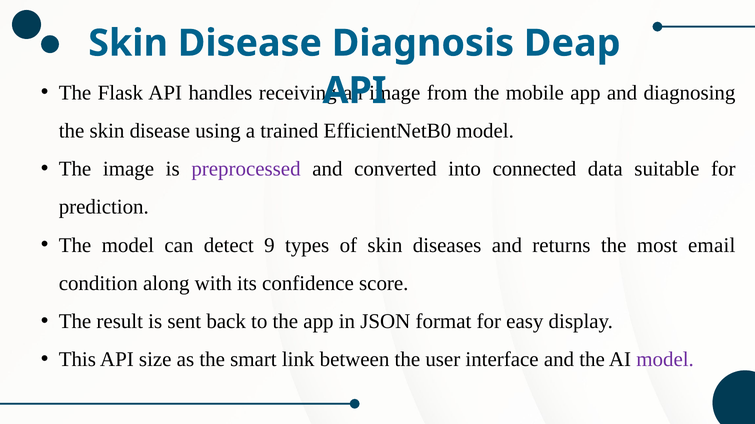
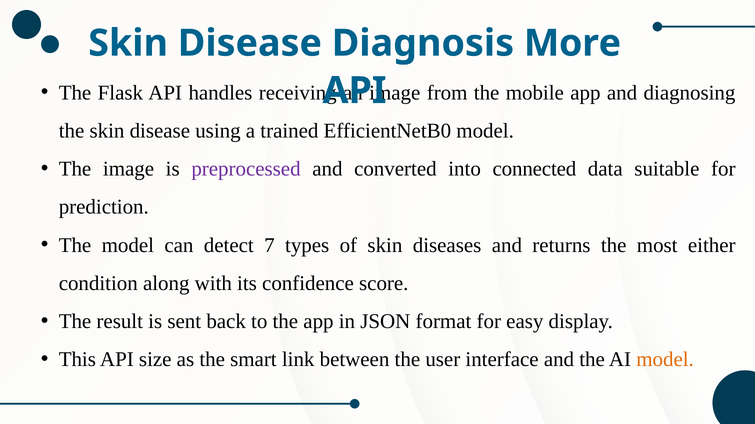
Deap: Deap -> More (572, 43)
9: 9 -> 7 (269, 245)
email: email -> either (712, 245)
model colour: purple -> orange (665, 360)
